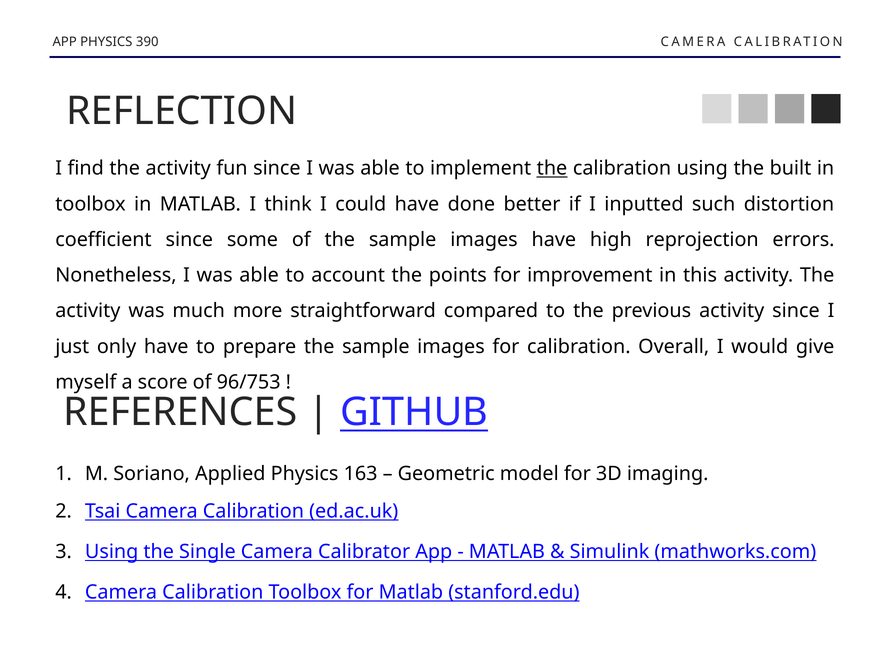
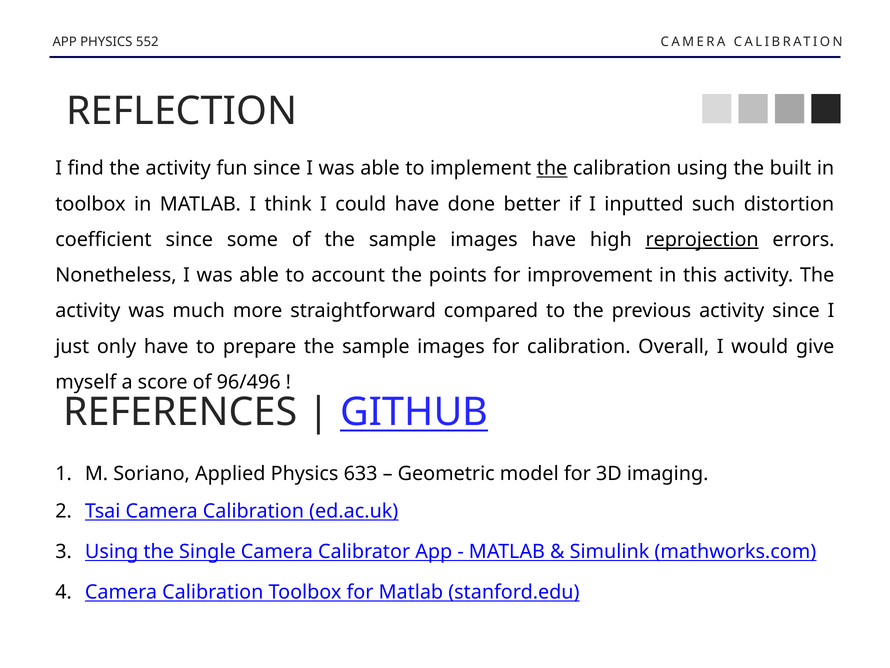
390: 390 -> 552 (147, 42)
reprojection underline: none -> present (702, 239)
96/753: 96/753 -> 96/496 (249, 382)
163: 163 -> 633 (361, 473)
